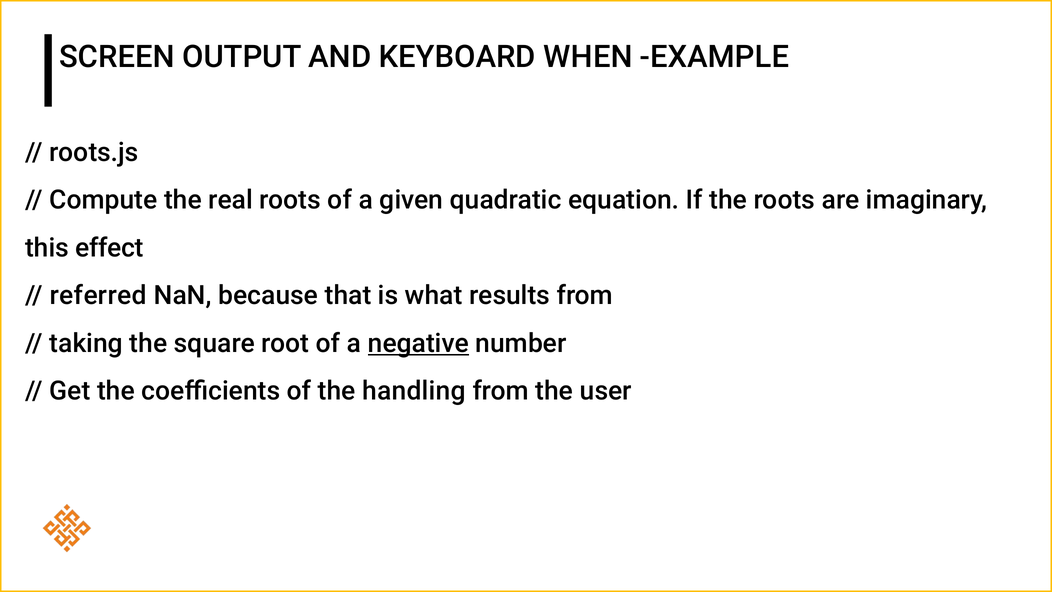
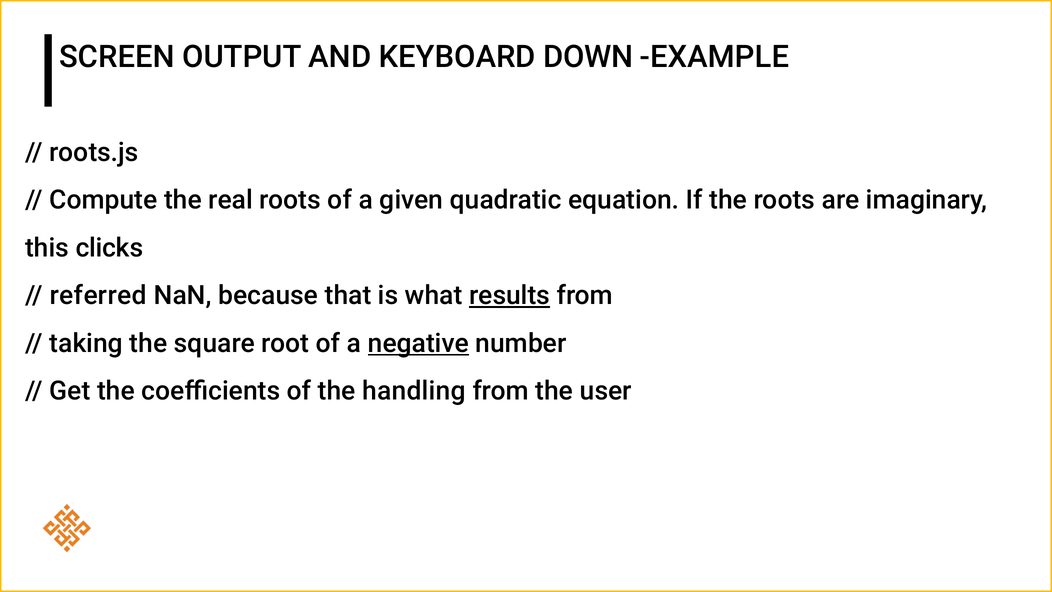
WHEN: WHEN -> DOWN (588, 57)
effect: effect -> clicks (109, 248)
results underline: none -> present (510, 295)
